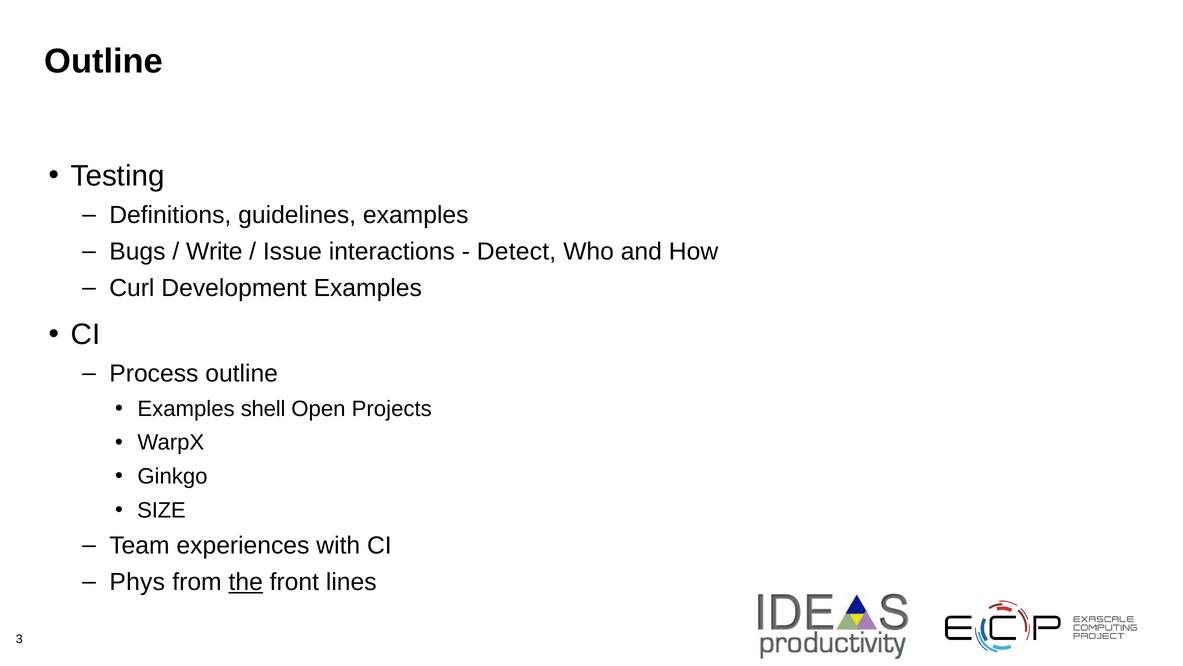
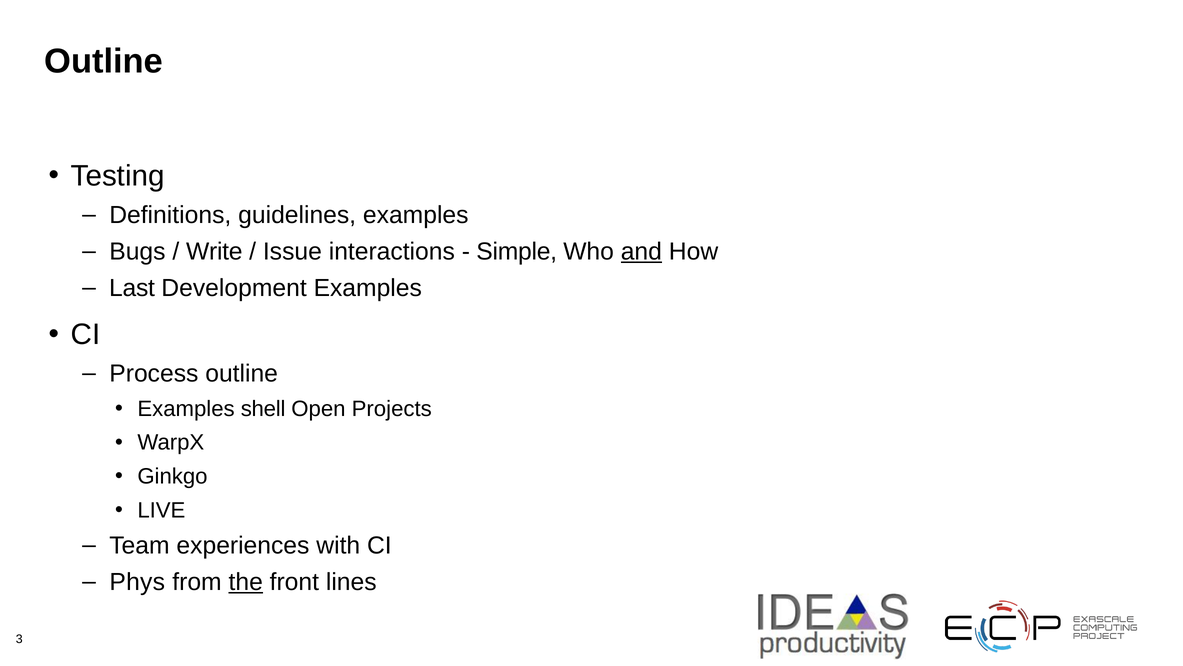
Detect: Detect -> Simple (517, 251)
and underline: none -> present (641, 251)
Curl: Curl -> Last (132, 288)
SIZE: SIZE -> LIVE (161, 510)
